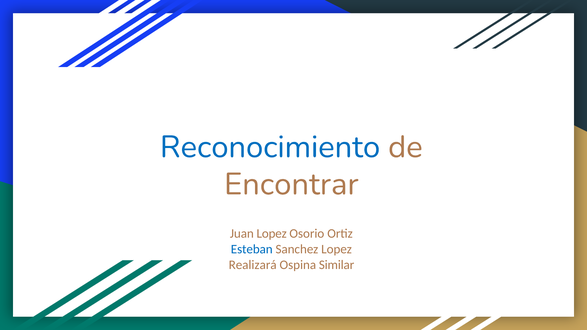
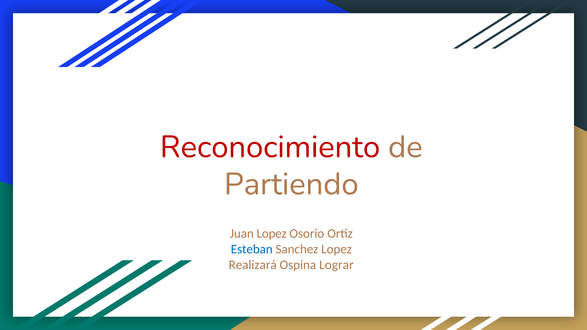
Reconocimiento colour: blue -> red (270, 147)
Encontrar: Encontrar -> Partiendo (291, 184)
Similar: Similar -> Lograr (336, 265)
